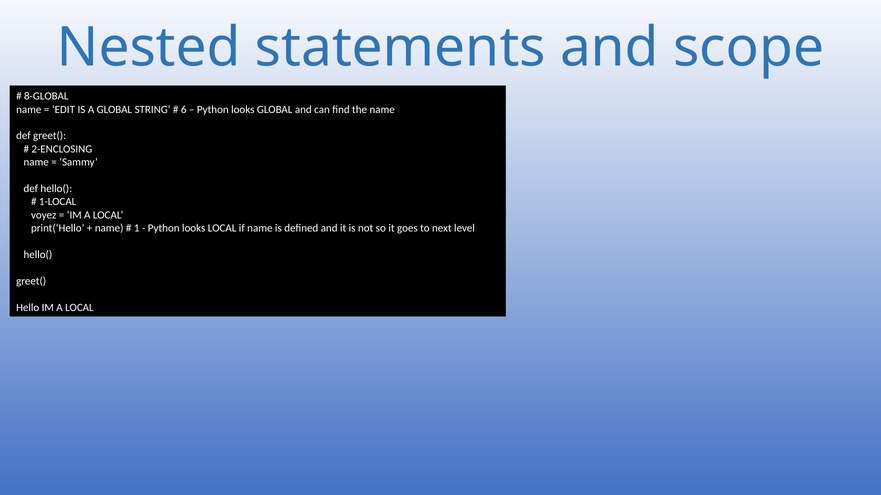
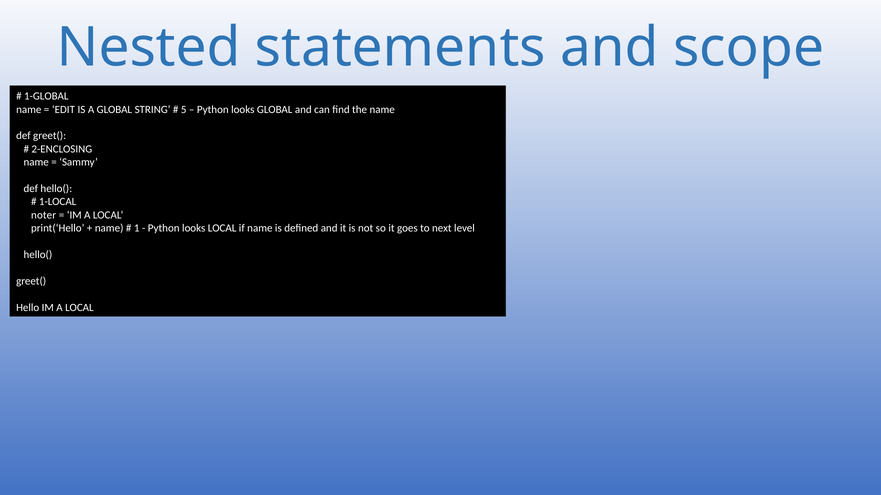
8-GLOBAL: 8-GLOBAL -> 1-GLOBAL (46, 96)
6: 6 -> 5 (184, 110)
voyez: voyez -> noter (44, 215)
